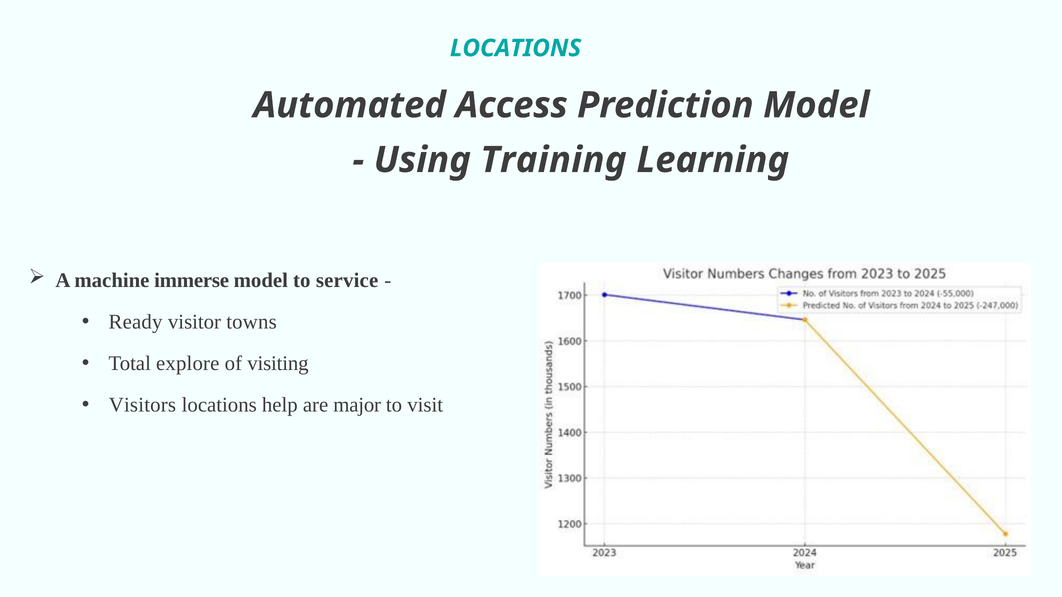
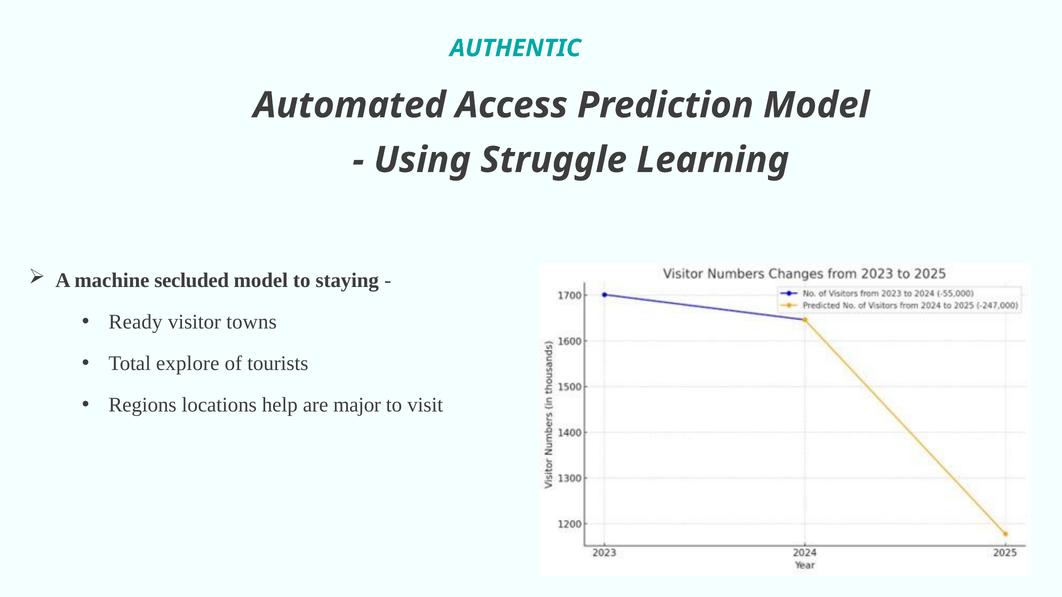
LOCATIONS: LOCATIONS -> AUTHENTIC (515, 48)
Training: Training -> Struggle (554, 160)
immerse: immerse -> secluded (192, 281)
service: service -> staying (347, 281)
visiting: visiting -> tourists (278, 364)
Visitors: Visitors -> Regions (143, 405)
